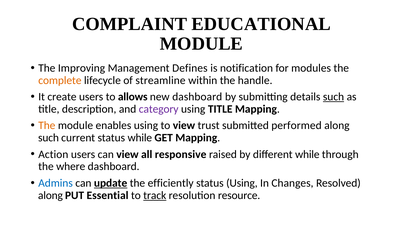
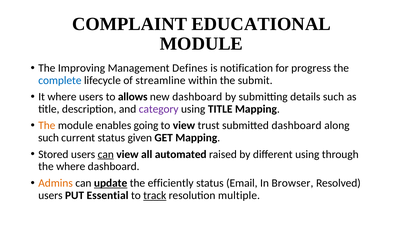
modules: modules -> progress (311, 68)
complete colour: orange -> blue (60, 80)
handle: handle -> submit (255, 80)
It create: create -> where (62, 97)
such underline: present -> none (334, 97)
enables using: using -> going (146, 125)
submitted performed: performed -> dashboard (296, 125)
status while: while -> given (140, 138)
Action: Action -> Stored (53, 154)
can underline: none -> present (106, 154)
responsive: responsive -> automated (181, 154)
different while: while -> using (307, 154)
Admins colour: blue -> orange (56, 183)
status Using: Using -> Email (242, 183)
Changes: Changes -> Browser (292, 183)
along: along -> users (50, 195)
resource: resource -> multiple (239, 195)
